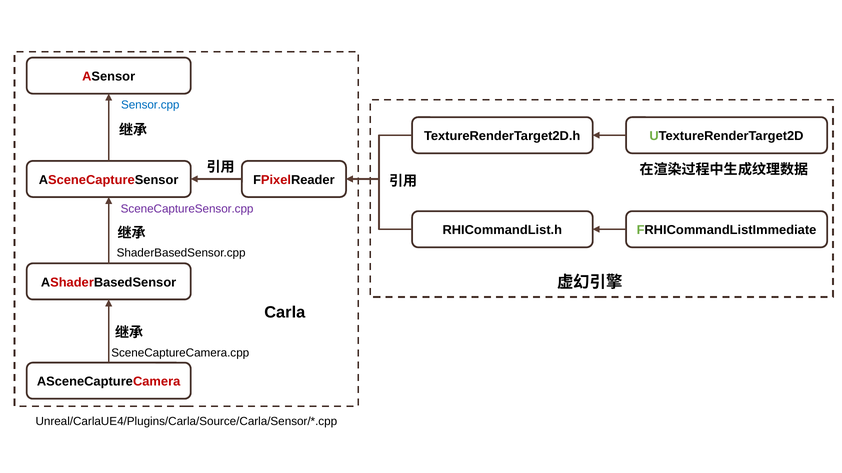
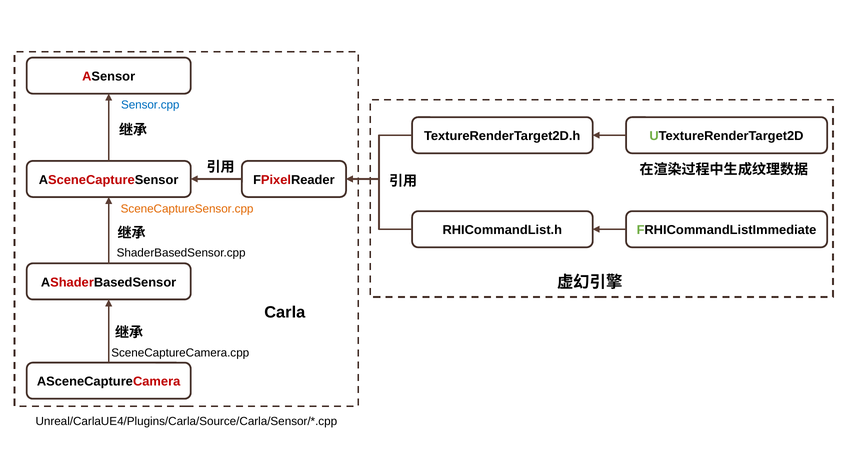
SceneCaptureSensor.cpp colour: purple -> orange (187, 209)
